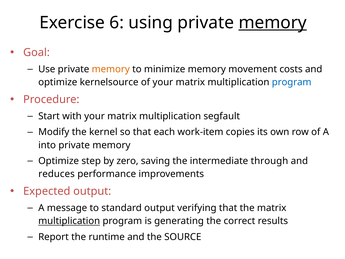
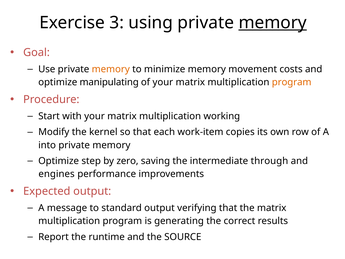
6: 6 -> 3 (117, 23)
kernelsource: kernelsource -> manipulating (109, 82)
program colour: blue -> orange (292, 82)
segfault: segfault -> working (222, 116)
reduces: reduces -> engines (57, 174)
multiplication underline: present -> none (69, 221)
